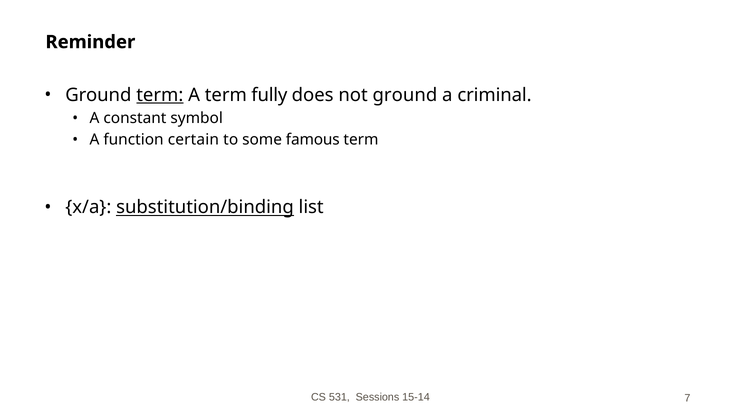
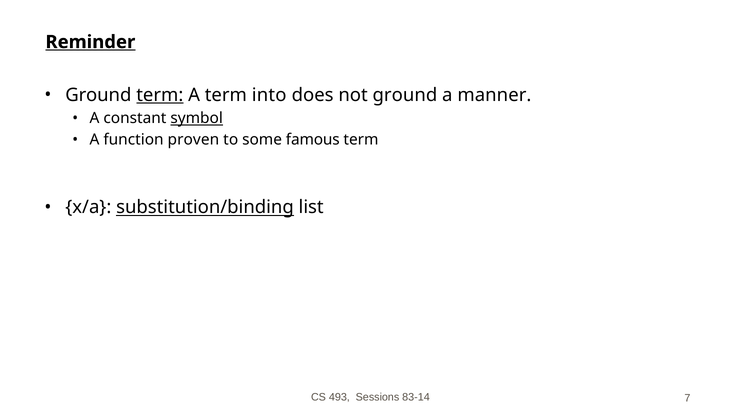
Reminder underline: none -> present (90, 42)
fully: fully -> into (269, 95)
criminal: criminal -> manner (494, 95)
symbol underline: none -> present (197, 118)
certain: certain -> proven (193, 140)
531: 531 -> 493 (339, 397)
15-14: 15-14 -> 83-14 (416, 397)
